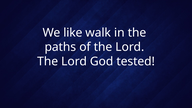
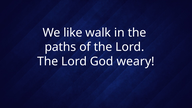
tested: tested -> weary (136, 61)
